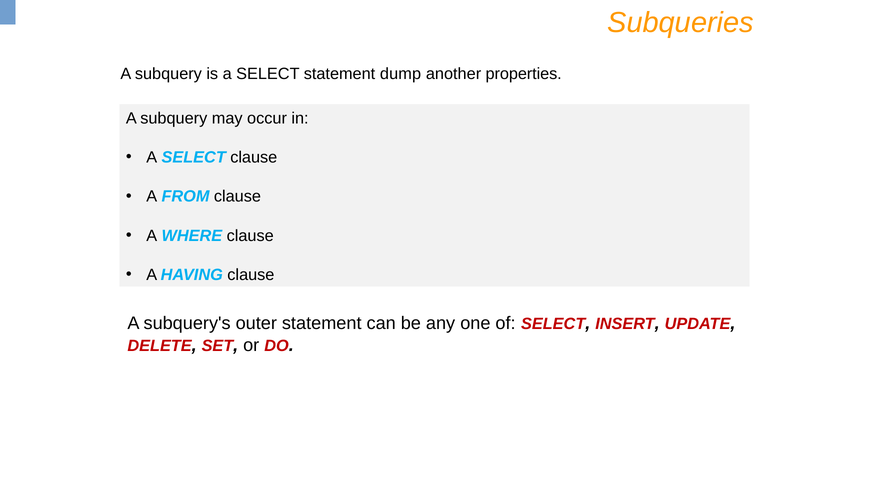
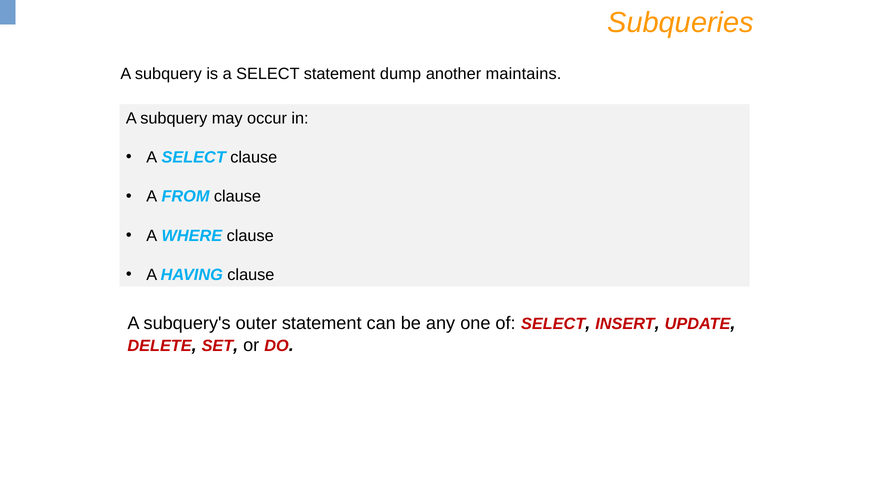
properties: properties -> maintains (524, 74)
